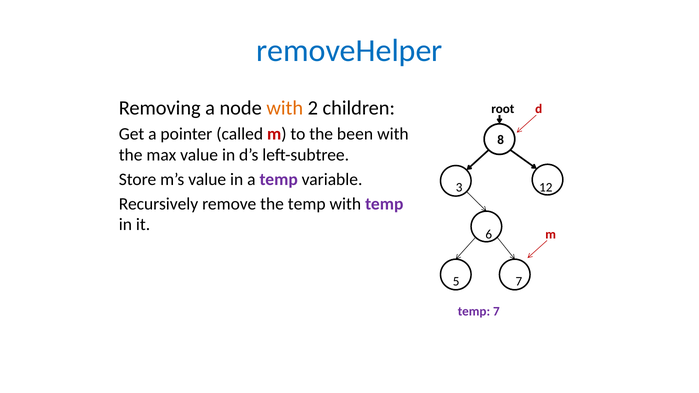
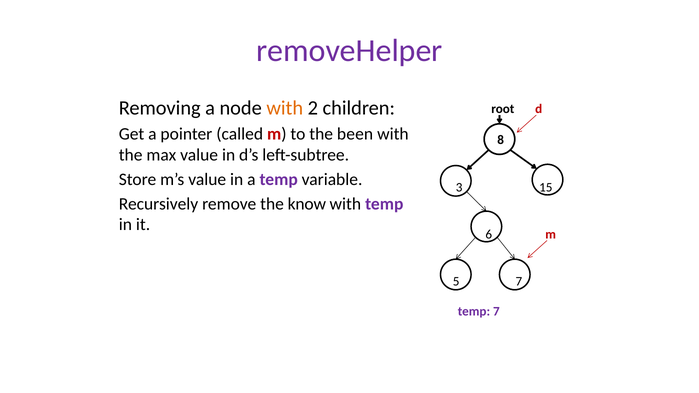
removeHelper colour: blue -> purple (349, 51)
12: 12 -> 15 (546, 187)
the temp: temp -> know (307, 204)
